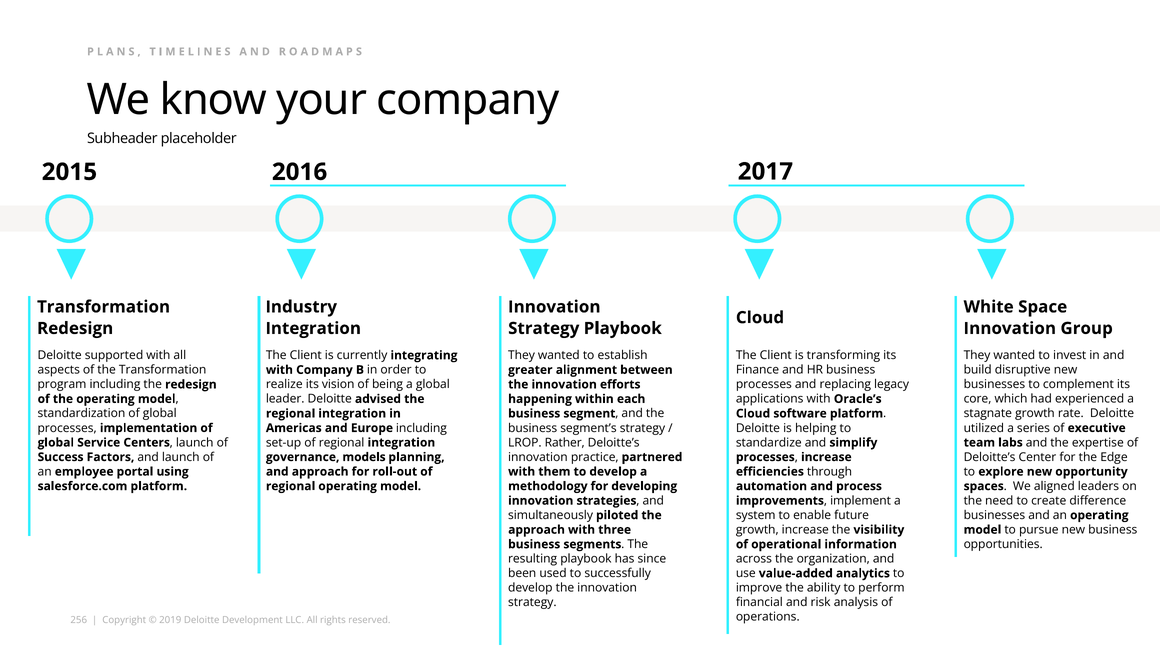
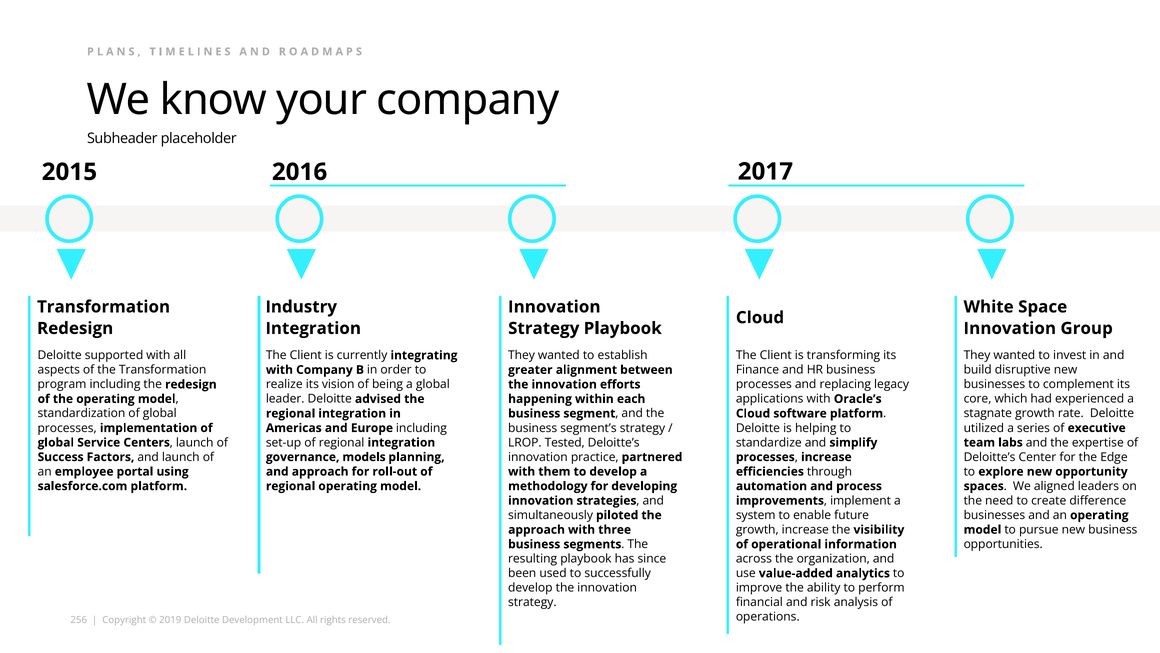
Rather: Rather -> Tested (565, 442)
